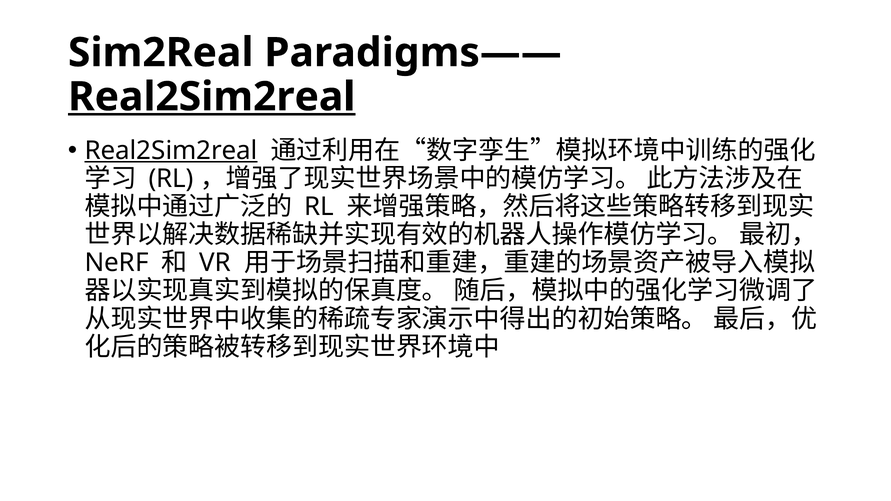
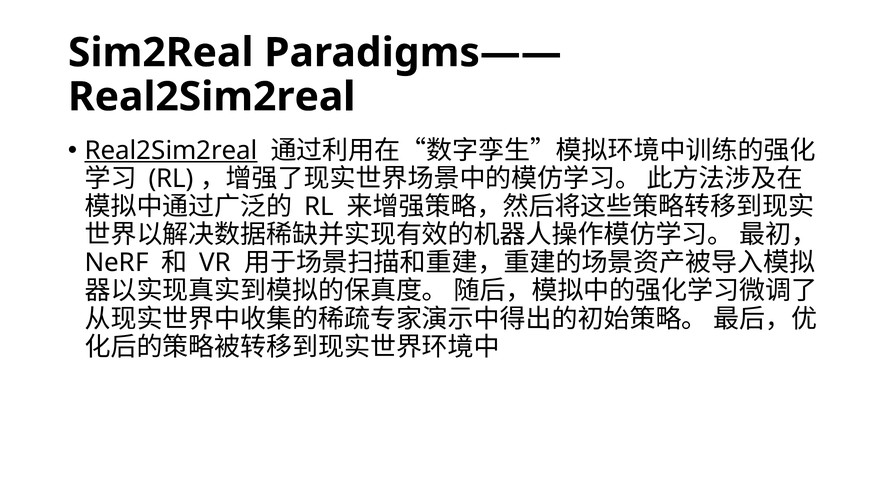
Real2Sim2real underline: present -> none (212, 97)
